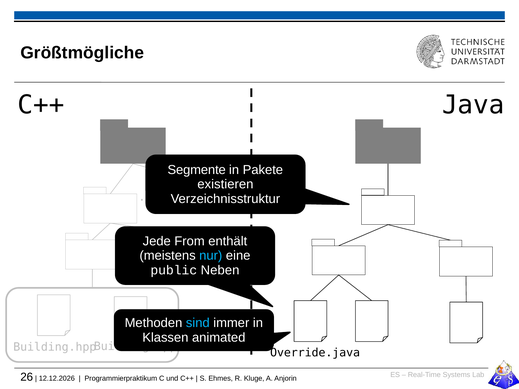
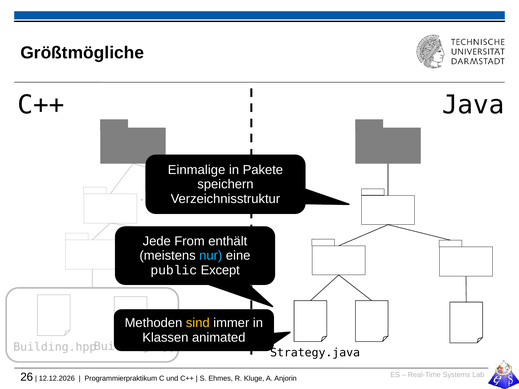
Segmente: Segmente -> Einmalige (197, 170)
existieren: existieren -> speichern (225, 184)
Neben: Neben -> Except (220, 270)
sind colour: light blue -> yellow (198, 323)
Override.java: Override.java -> Strategy.java (315, 353)
